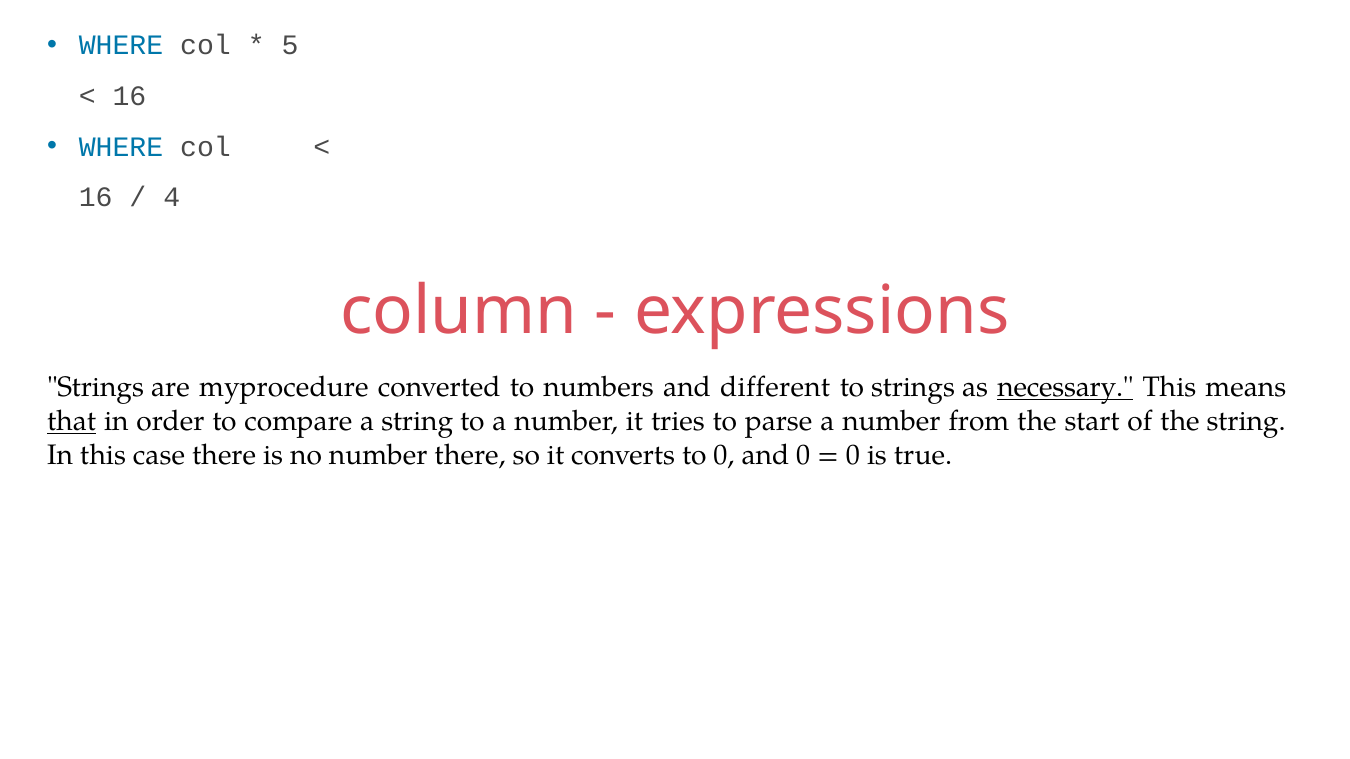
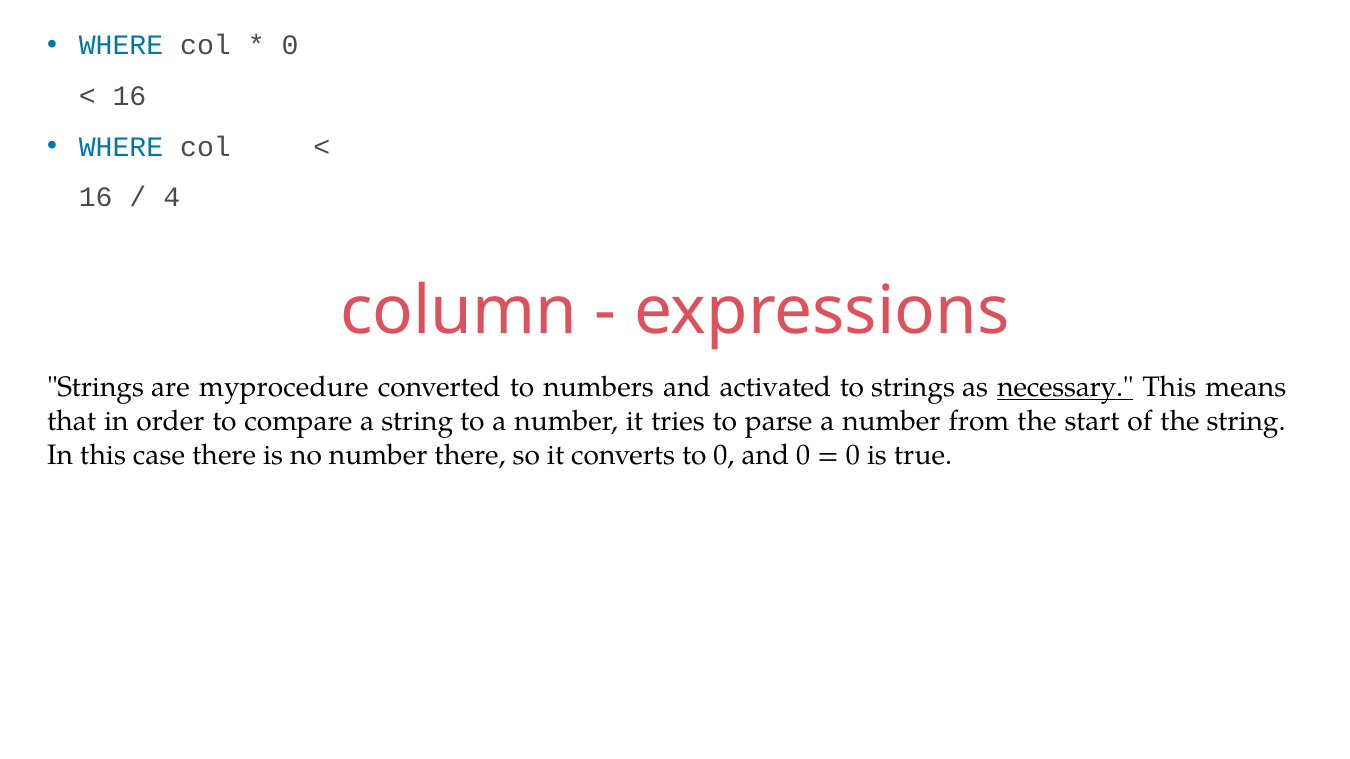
5: 5 -> 0 (290, 46)
different: different -> activated (775, 388)
that underline: present -> none (72, 421)
